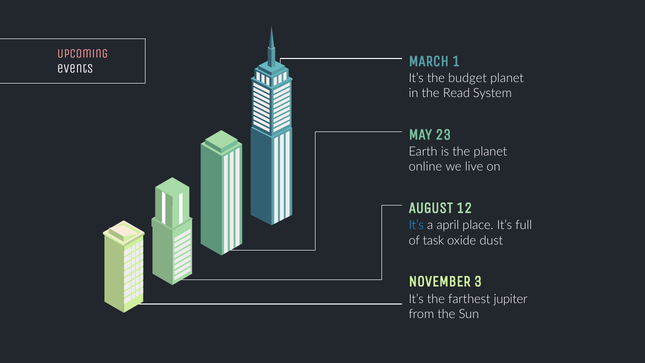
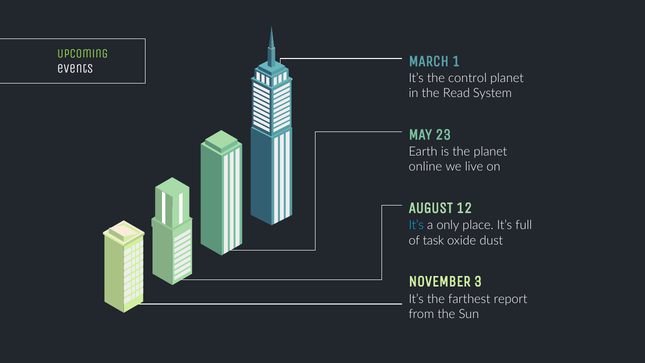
Upcoming colour: pink -> light green (83, 53)
budget: budget -> control (467, 78)
april: april -> only (448, 225)
jupiter: jupiter -> report (511, 299)
